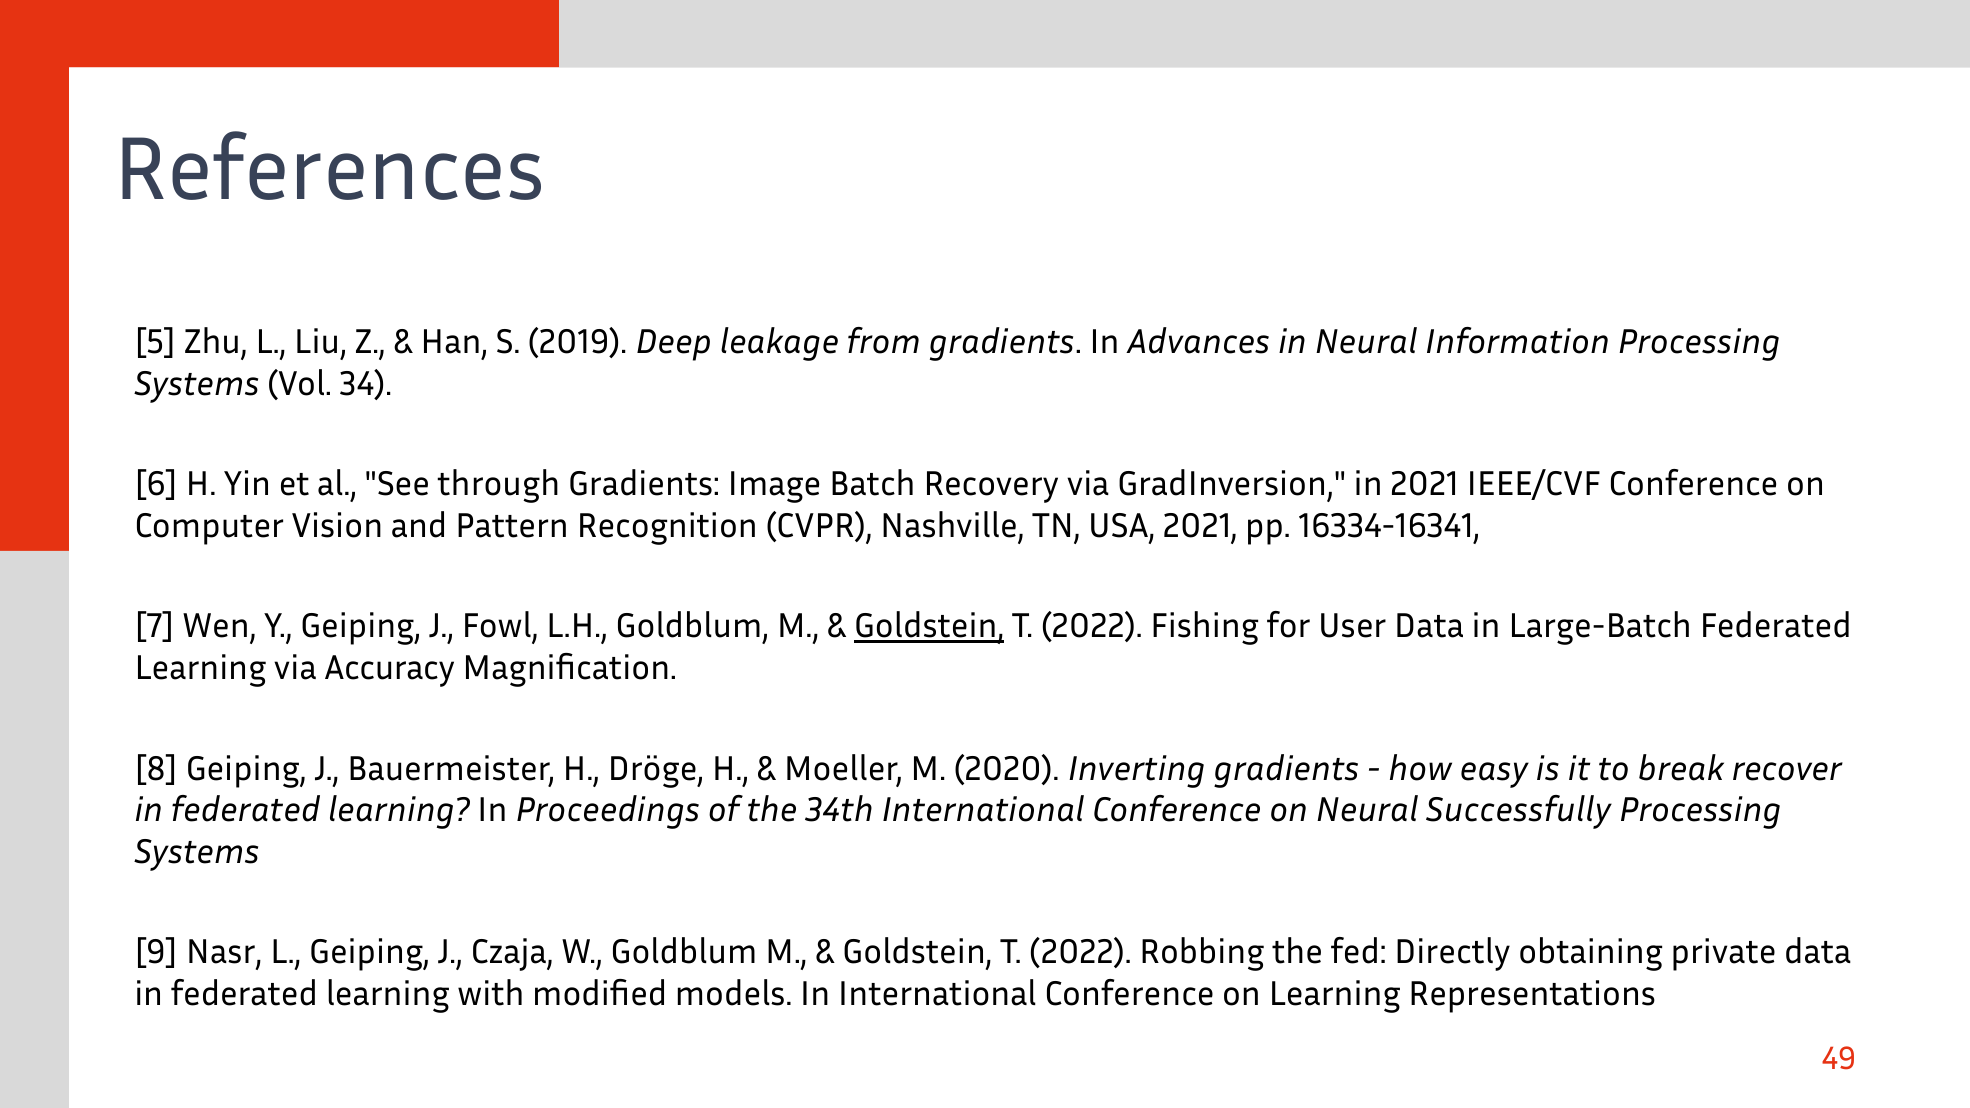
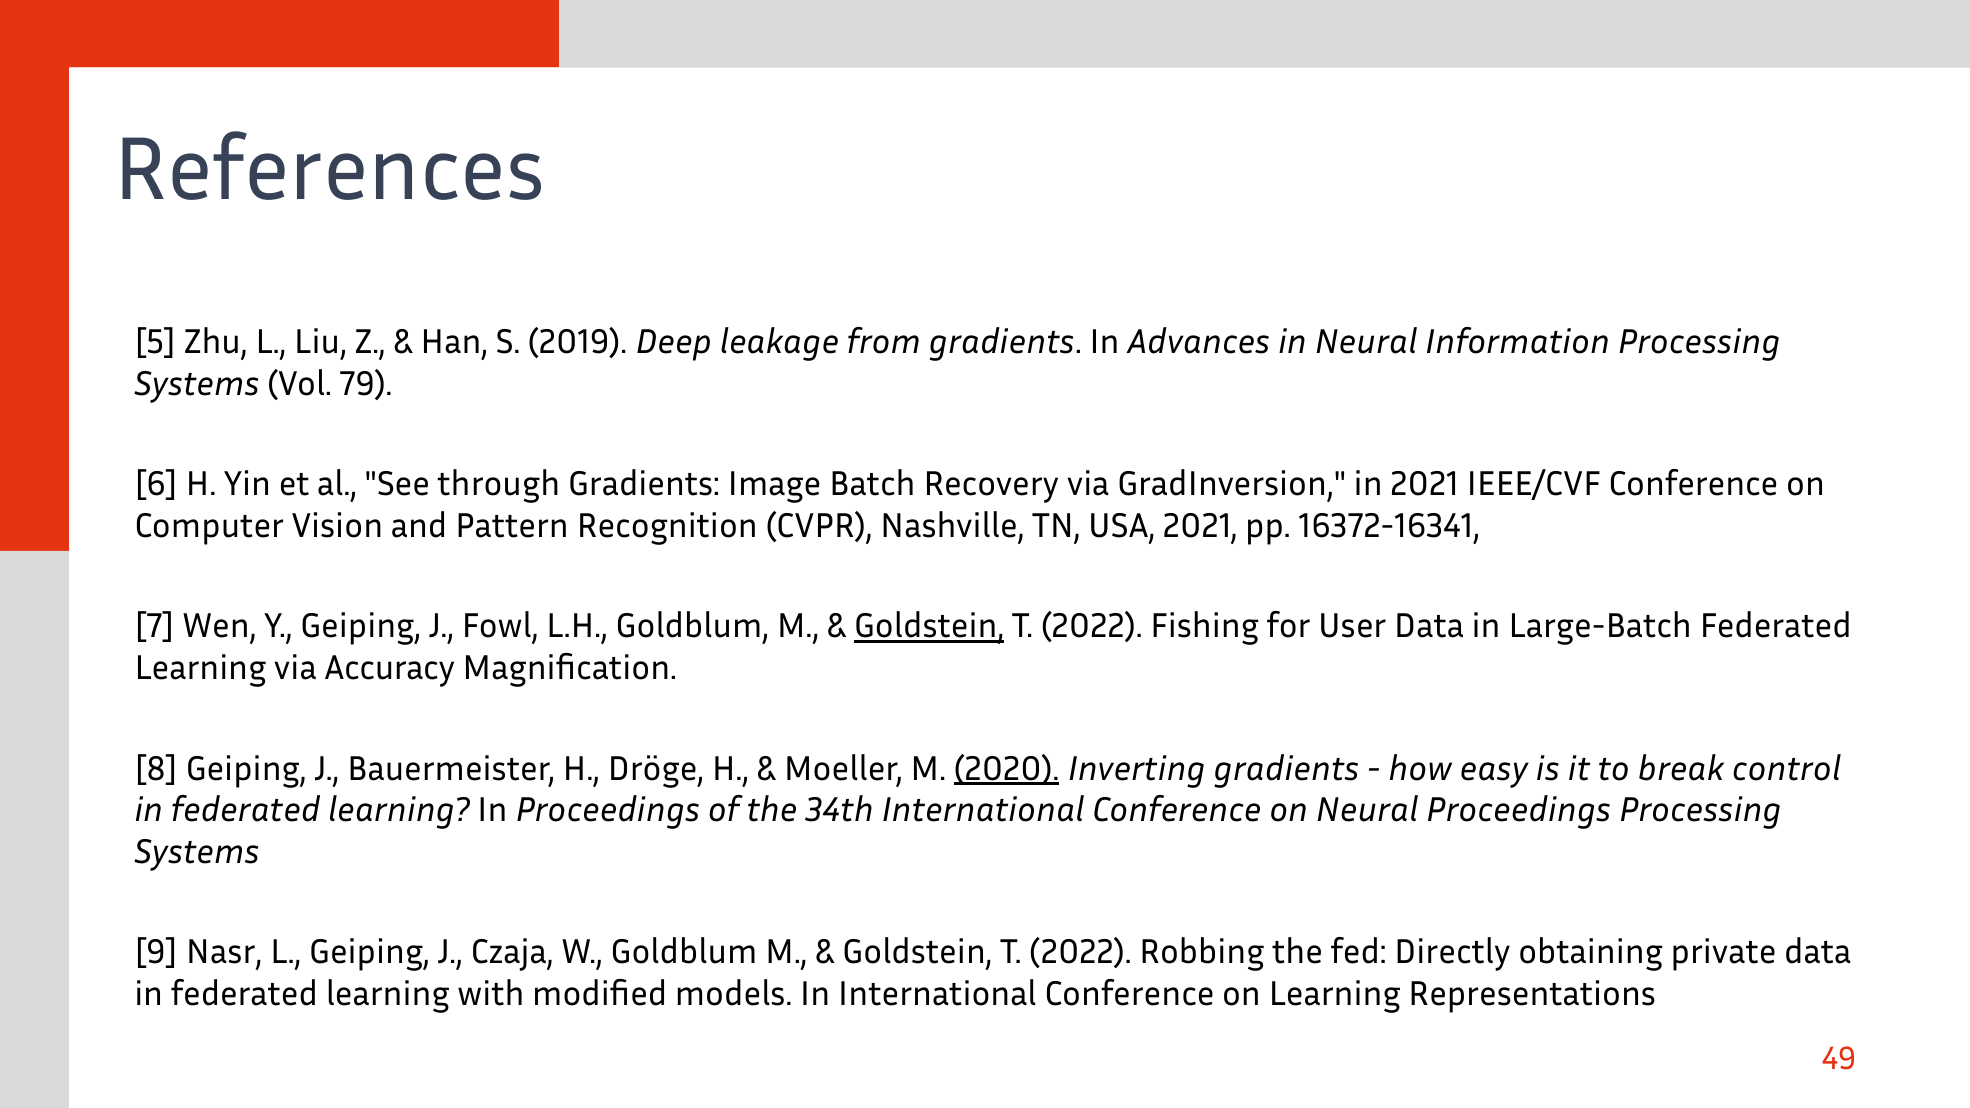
34: 34 -> 79 (366, 384)
16334-16341: 16334-16341 -> 16372-16341 (1389, 526)
2020 underline: none -> present (1007, 769)
recover: recover -> control (1786, 769)
Neural Successfully: Successfully -> Proceedings (1519, 810)
